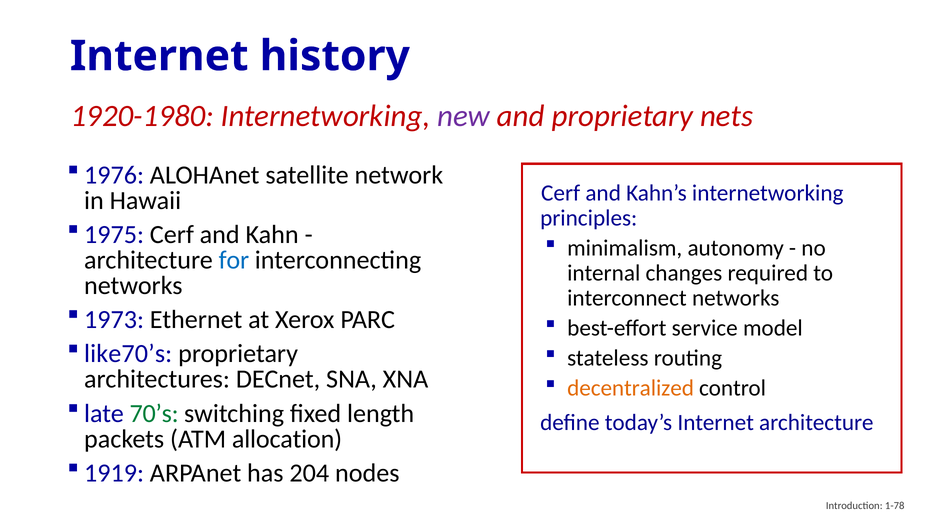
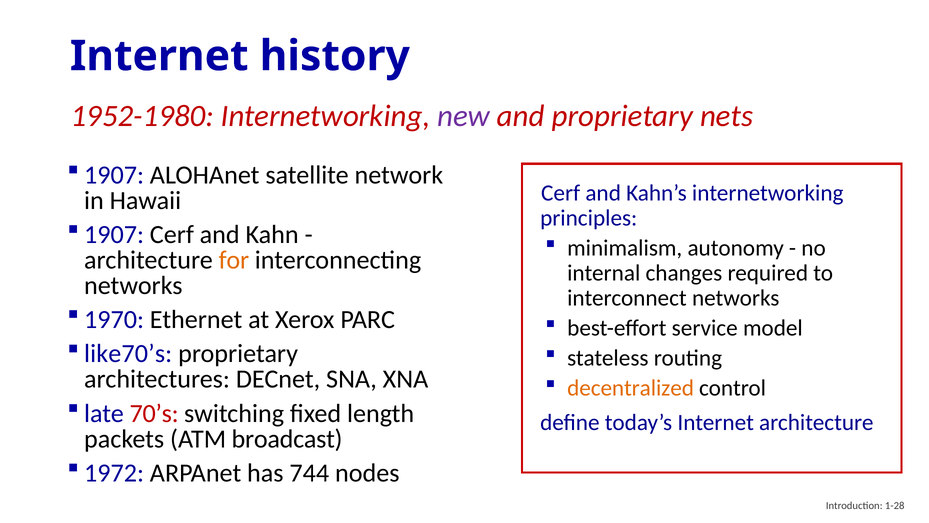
1920-1980: 1920-1980 -> 1952-1980 (142, 116)
1976: 1976 -> 1907 (114, 175)
1975: 1975 -> 1907 (114, 234)
for colour: blue -> orange (234, 260)
1973: 1973 -> 1970 (114, 319)
70’s colour: green -> red (154, 413)
allocation: allocation -> broadcast (287, 438)
1919: 1919 -> 1972 (114, 473)
204: 204 -> 744 (309, 473)
1-78: 1-78 -> 1-28 (895, 506)
